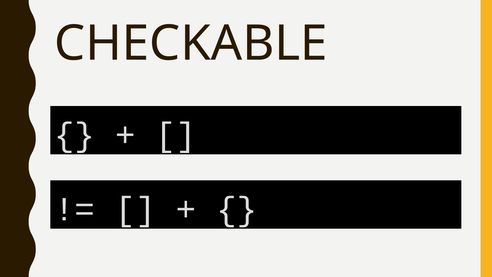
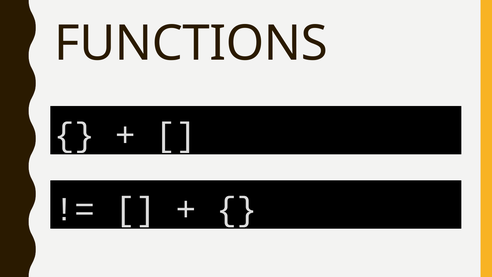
CHECKABLE: CHECKABLE -> FUNCTIONS (191, 44)
